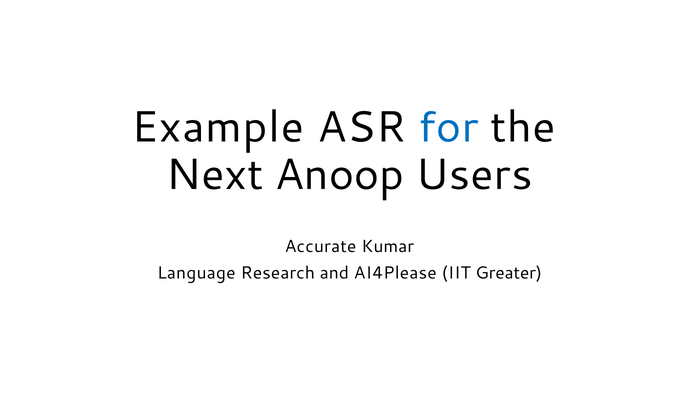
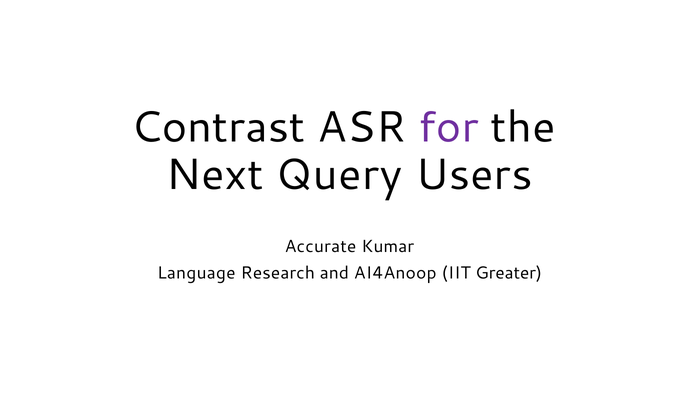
Example: Example -> Contrast (218, 128)
for colour: blue -> purple (448, 128)
Anoop: Anoop -> Query (339, 175)
AI4Please: AI4Please -> AI4Anoop (395, 273)
